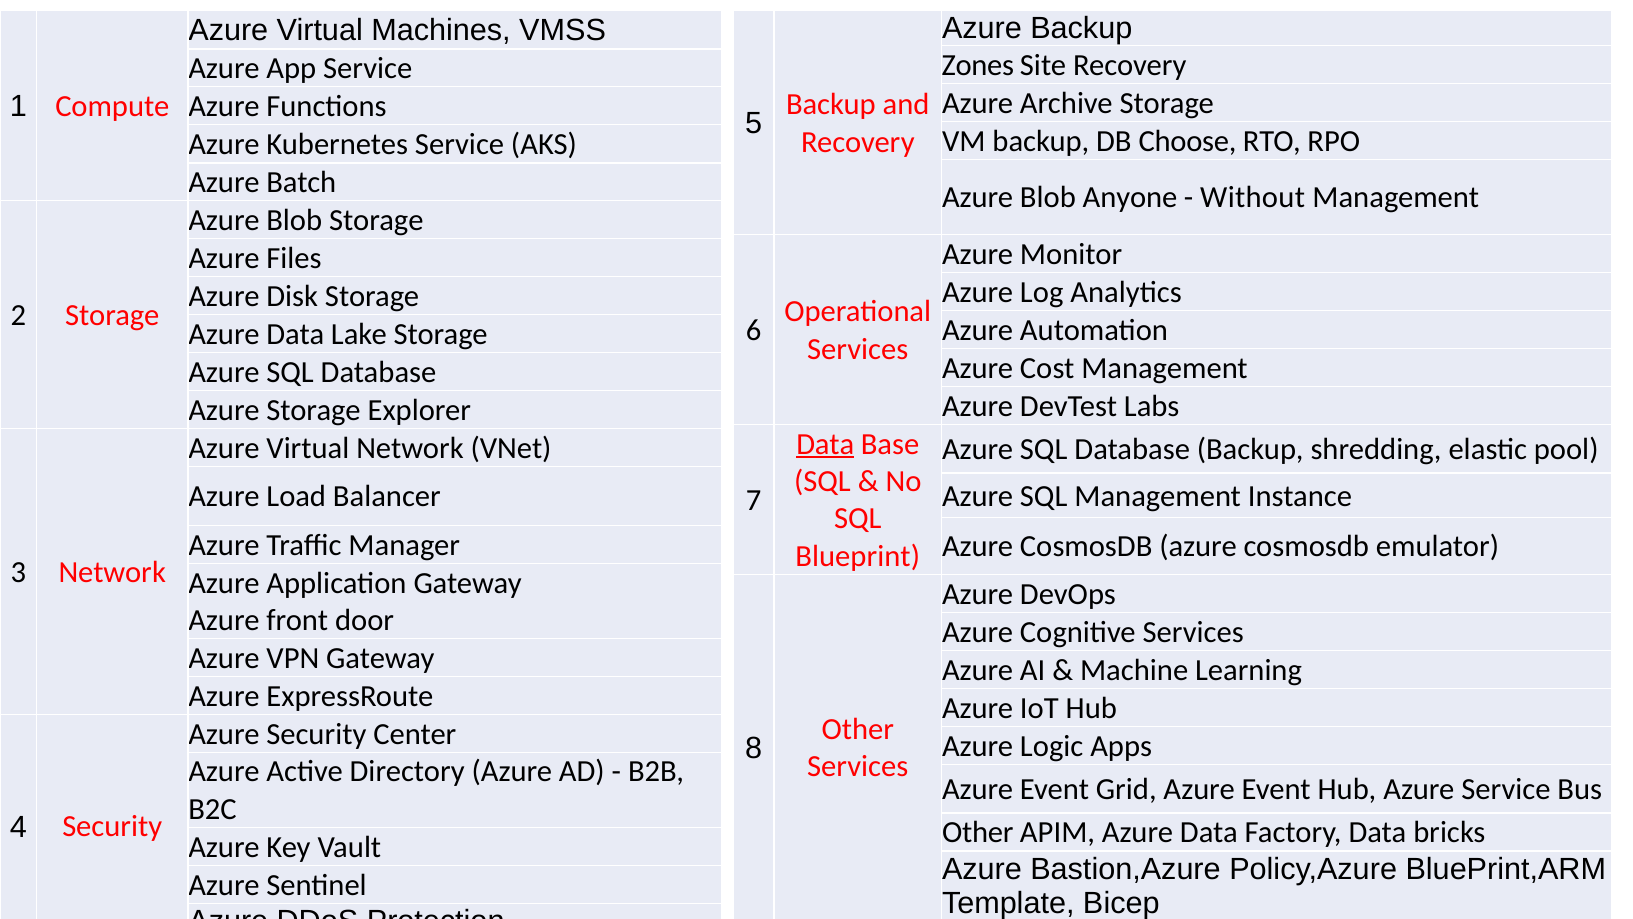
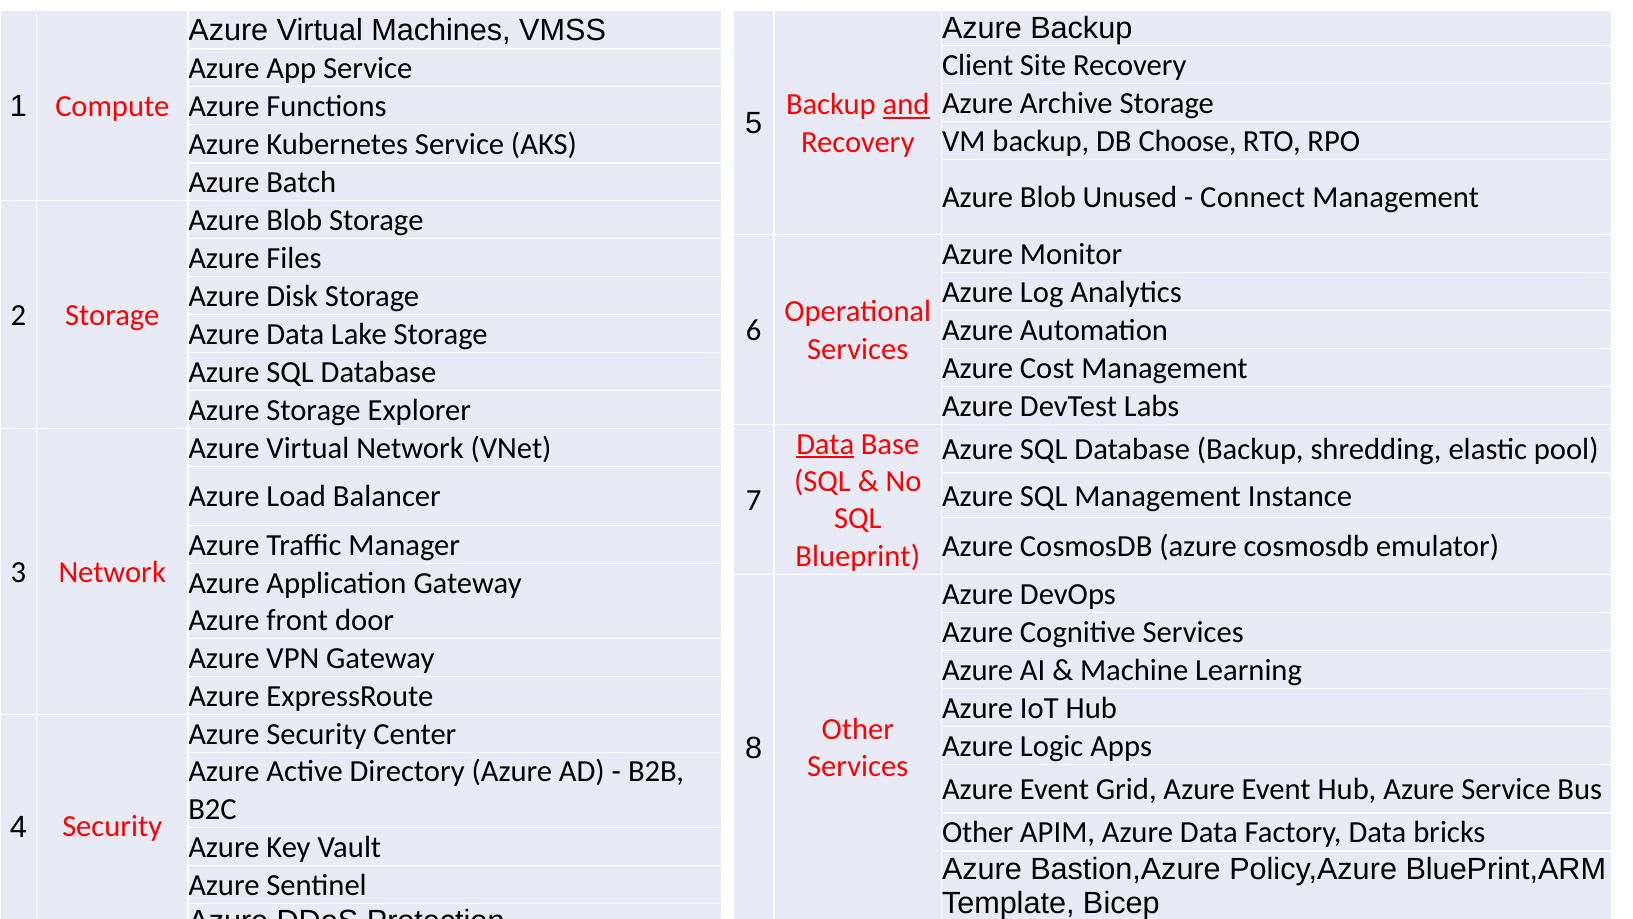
Zones: Zones -> Client (978, 65)
and underline: none -> present (906, 104)
Anyone: Anyone -> Unused (1130, 198)
Without: Without -> Connect (1253, 198)
